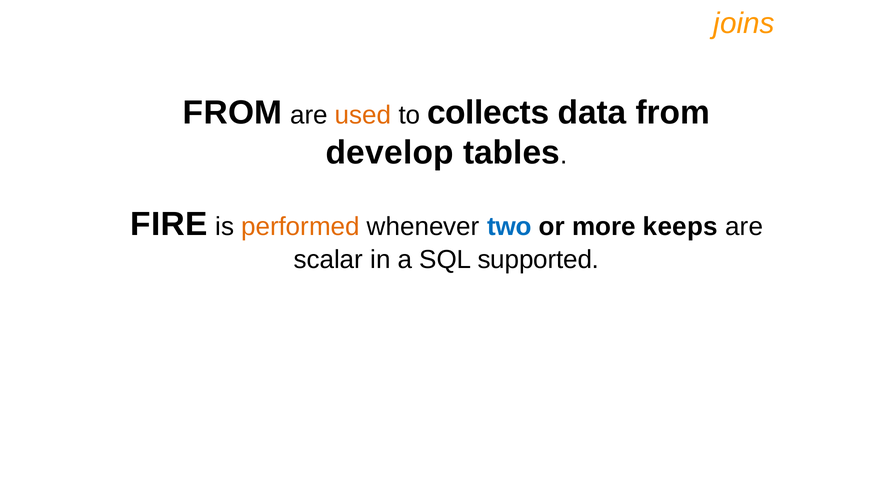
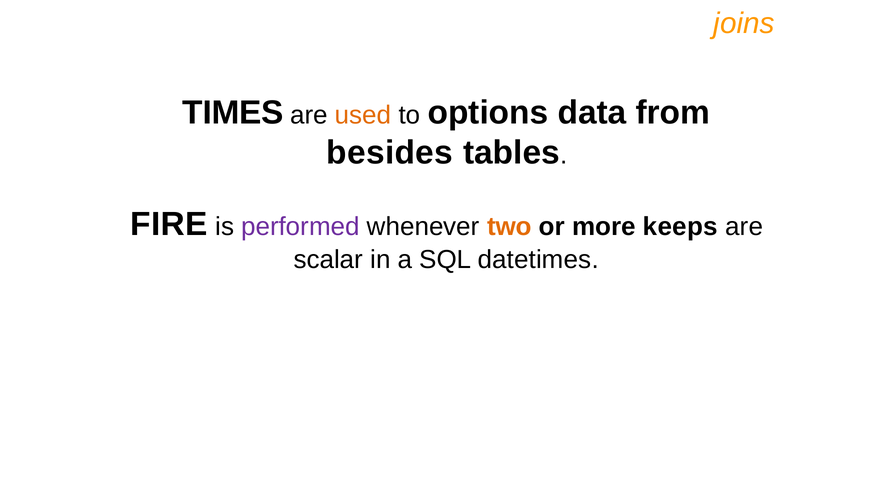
FROM: FROM -> TIMES (233, 113)
collects: collects -> options (488, 113)
develop: develop -> besides (390, 153)
performed colour: orange -> purple (300, 227)
two colour: blue -> orange (509, 227)
supported: supported -> datetimes (538, 260)
